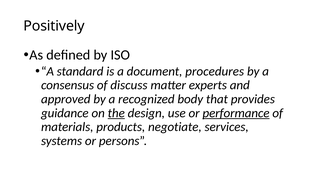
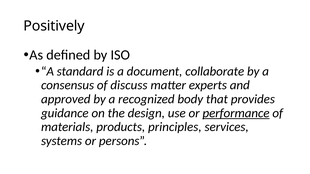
procedures: procedures -> collaborate (215, 71)
the underline: present -> none (116, 113)
negotiate: negotiate -> principles (175, 127)
